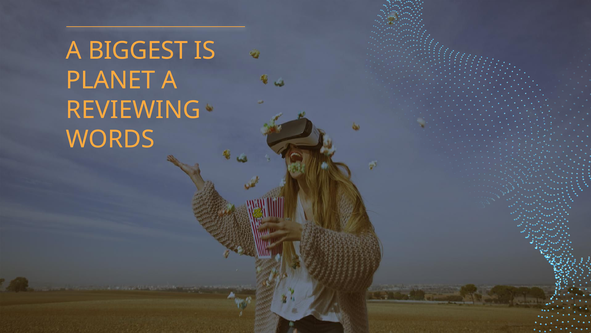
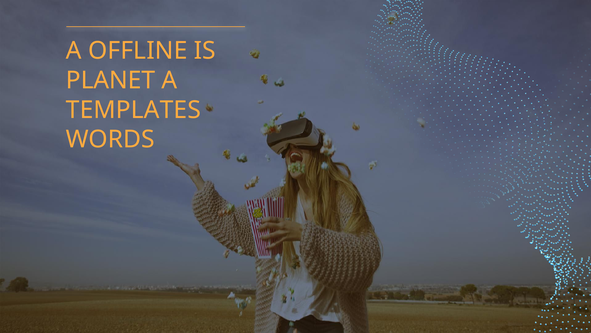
BIGGEST: BIGGEST -> OFFLINE (138, 51)
REVIEWING: REVIEWING -> TEMPLATES (133, 110)
